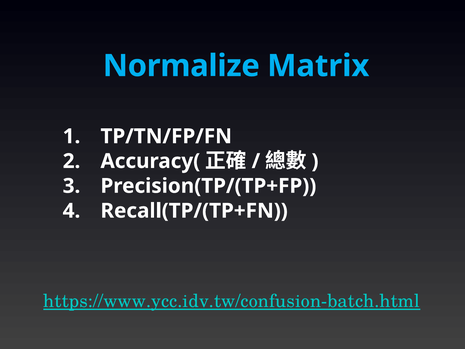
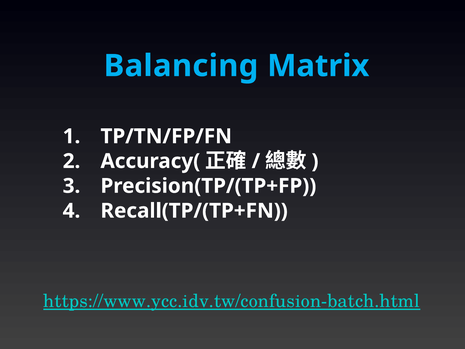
Normalize: Normalize -> Balancing (181, 66)
